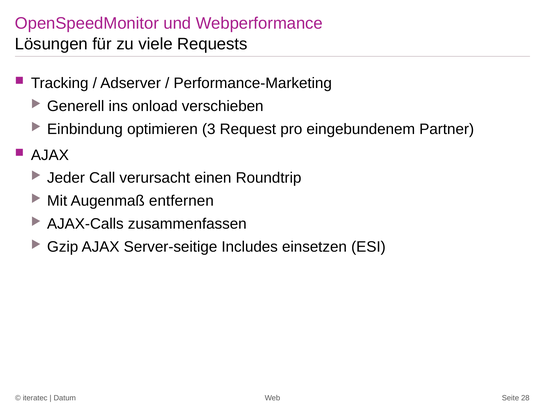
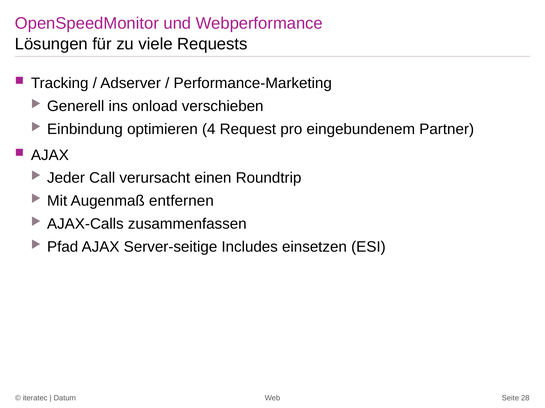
3: 3 -> 4 (209, 129)
Gzip: Gzip -> Pfad (63, 247)
